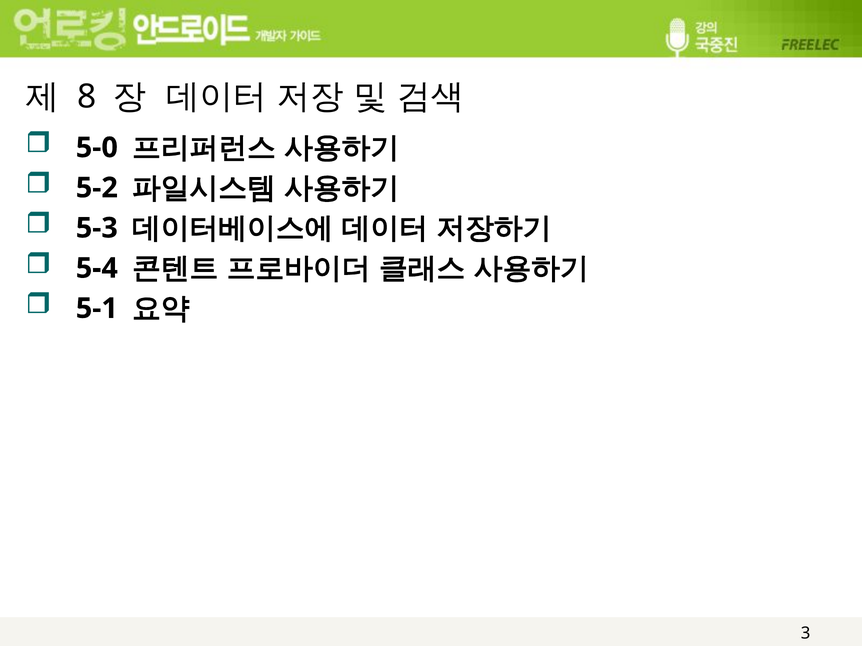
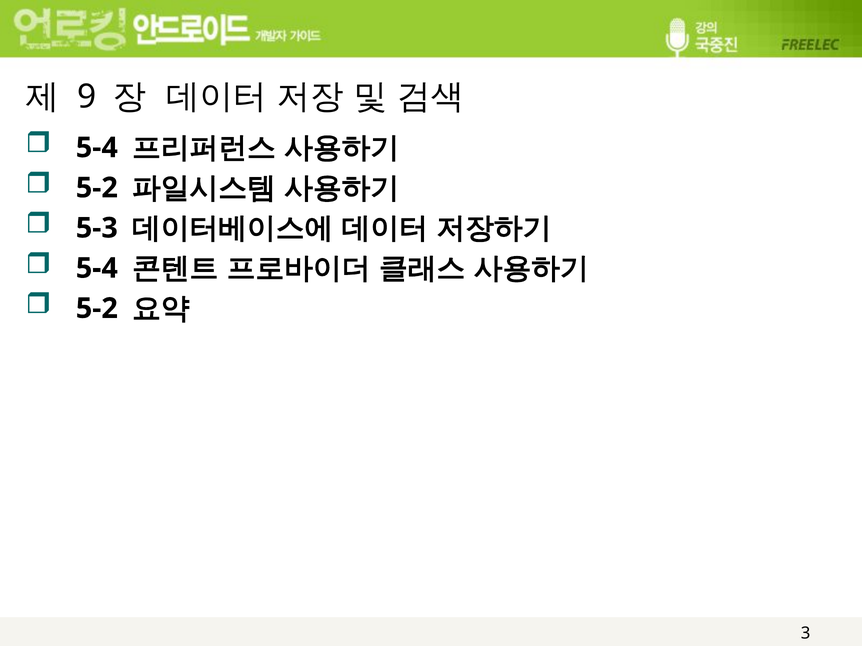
8: 8 -> 9 (87, 97)
5-0: 5-0 -> 5-4 (97, 148)
5-1: 5-1 -> 5-2 (97, 309)
